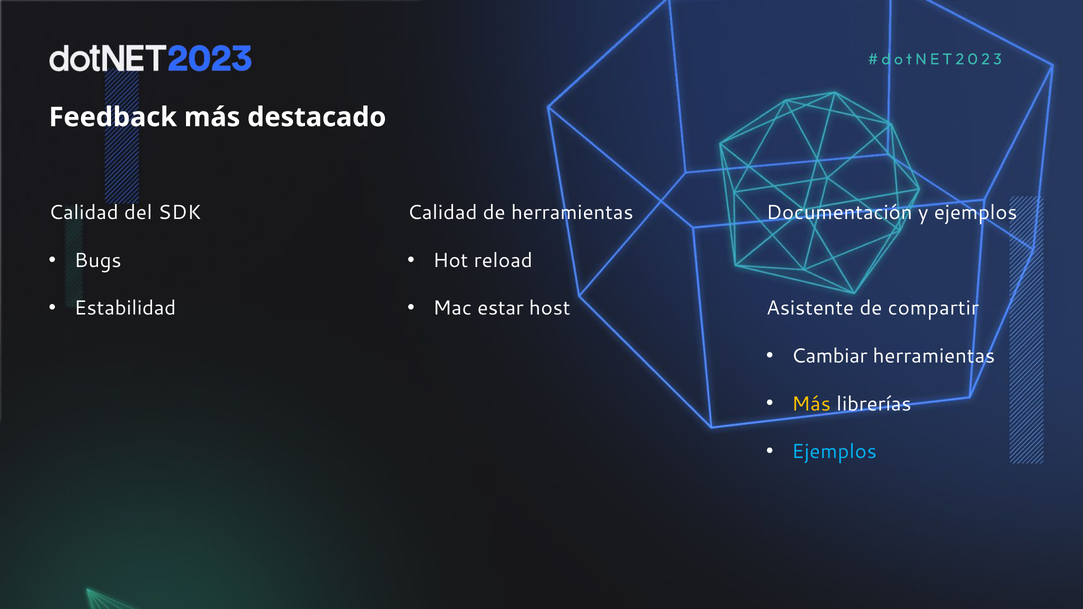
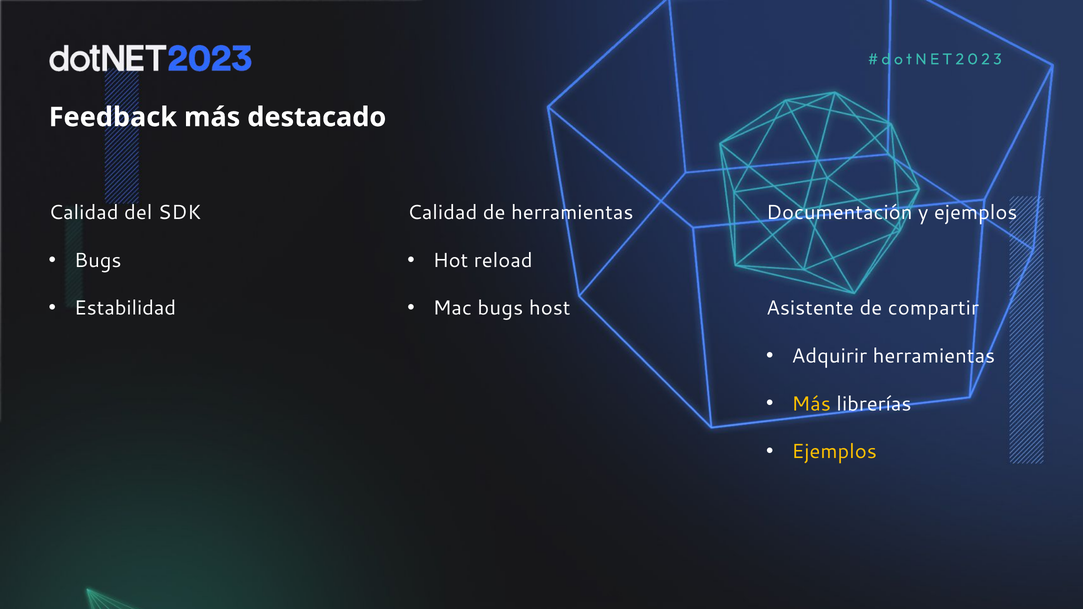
Mac estar: estar -> bugs (500, 308)
Cambiar: Cambiar -> Adquirir (829, 356)
Ejemplos colour: light blue -> yellow (834, 452)
